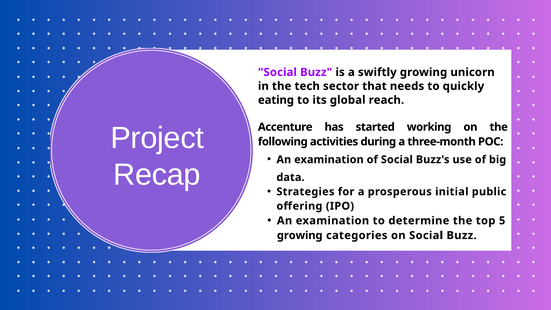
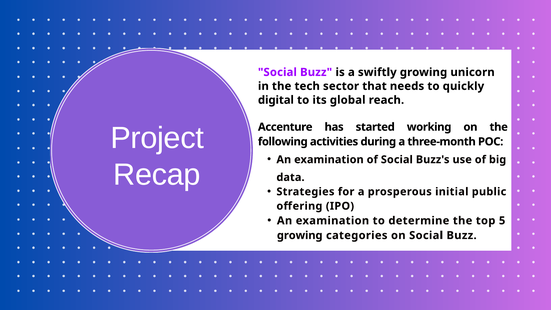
eating: eating -> digital (276, 100)
